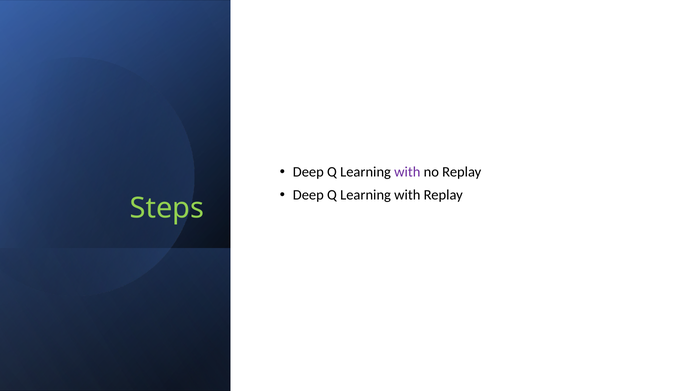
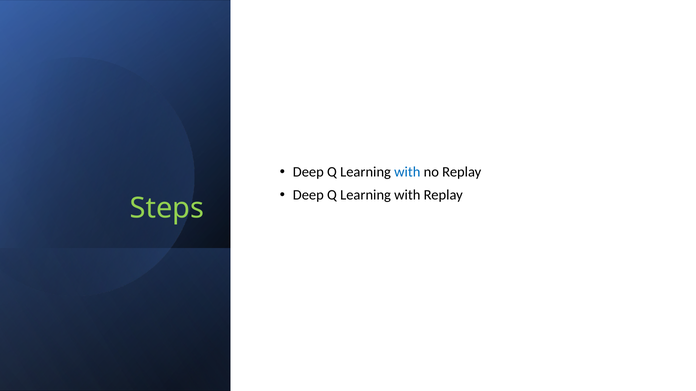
with colour: purple -> blue (407, 172)
